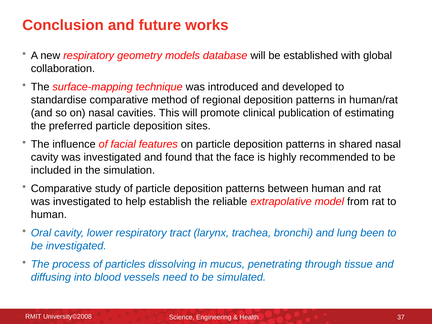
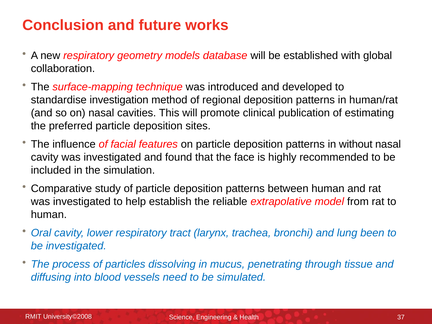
standardise comparative: comparative -> investigation (119, 100)
shared: shared -> without (356, 144)
